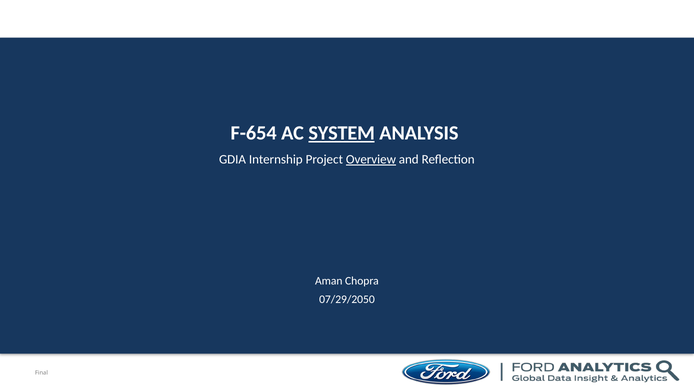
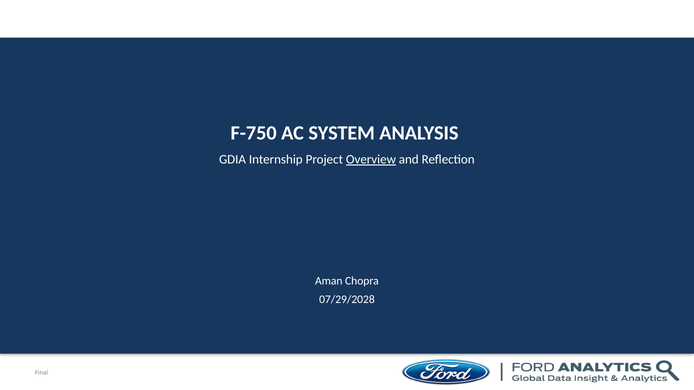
F-654: F-654 -> F-750 (254, 133)
SYSTEM underline: present -> none (342, 133)
07/29/2050: 07/29/2050 -> 07/29/2028 (347, 300)
